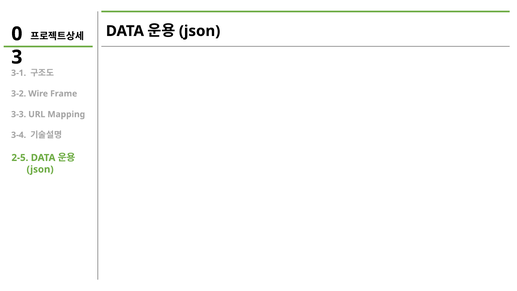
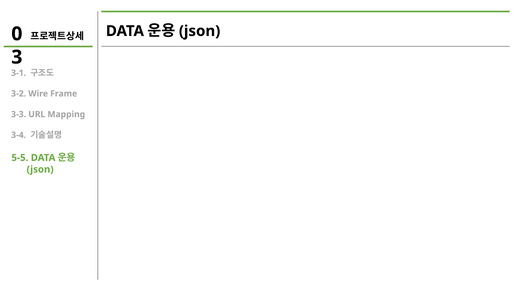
2-5: 2-5 -> 5-5 (20, 158)
